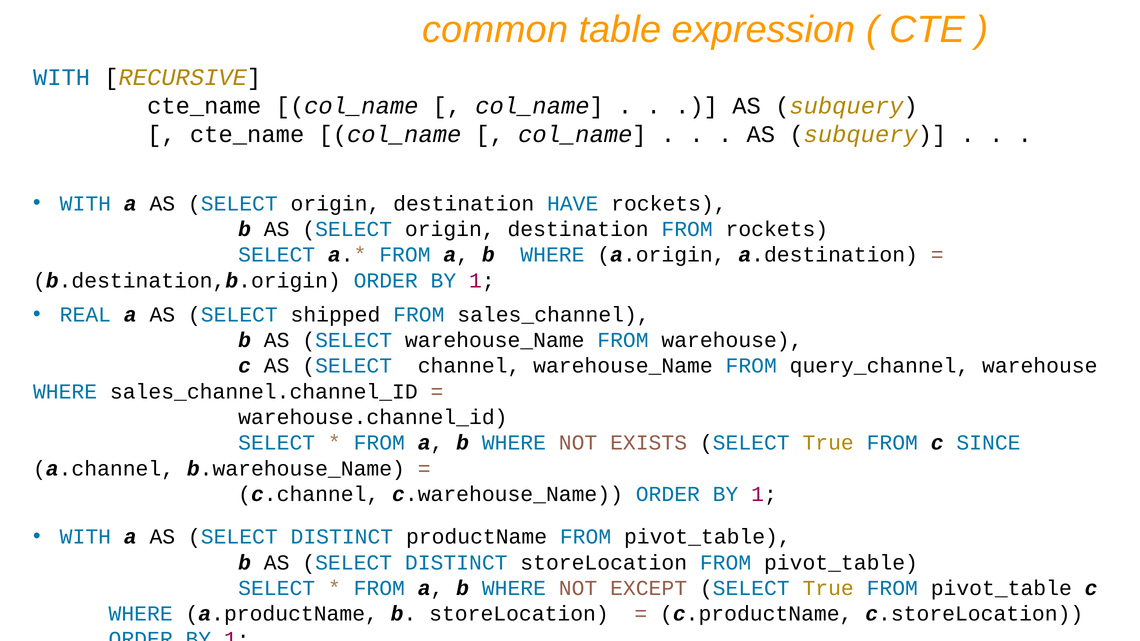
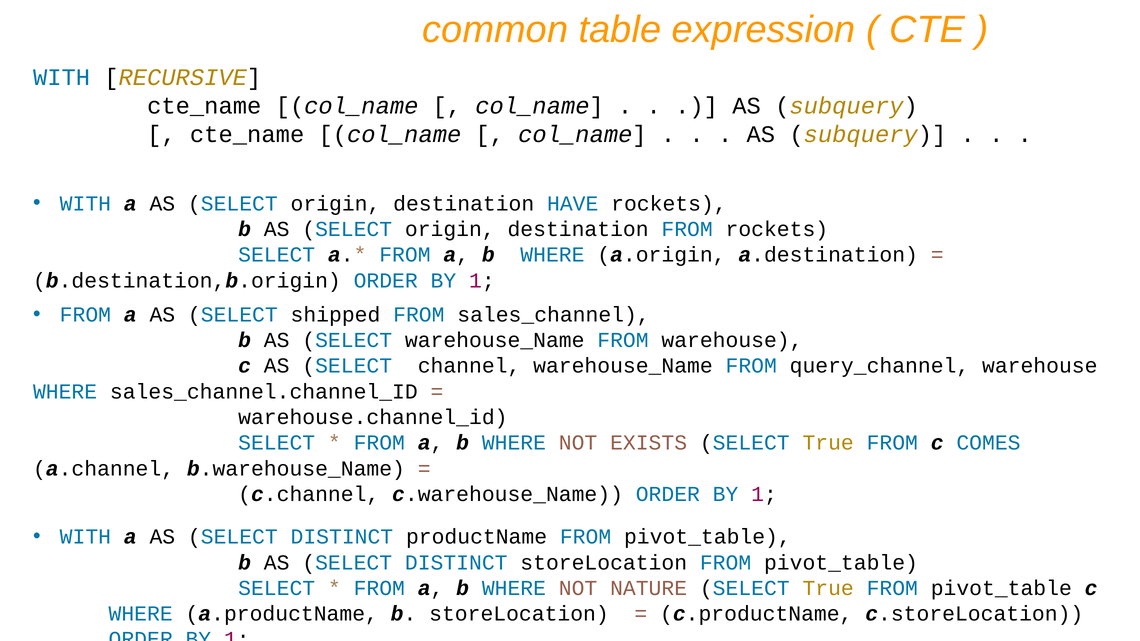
REAL: REAL -> FROM (85, 315)
SINCE: SINCE -> COMES (988, 443)
EXCEPT: EXCEPT -> NATURE (649, 588)
